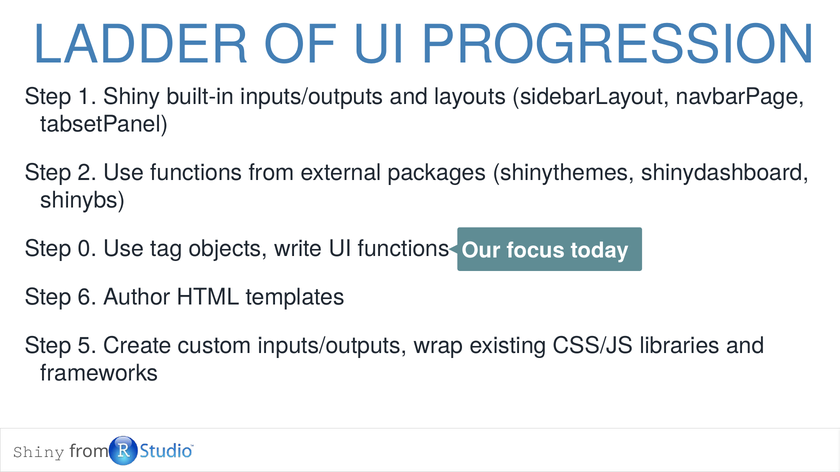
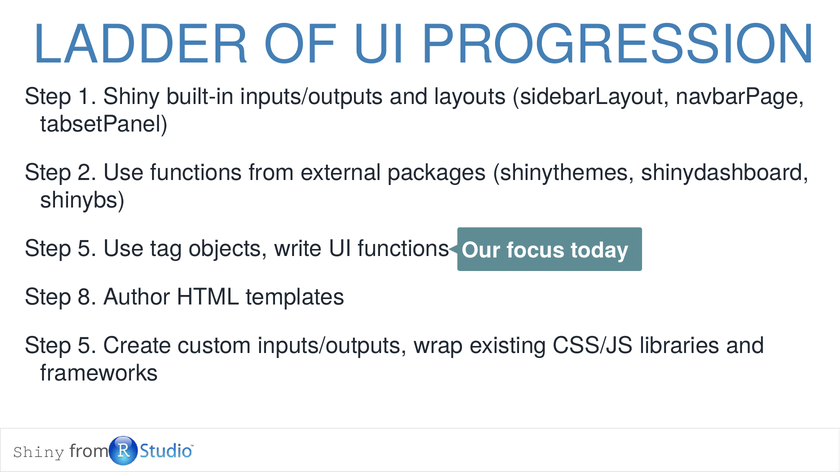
0: 0 -> 5 (87, 249)
6: 6 -> 8 (87, 298)
